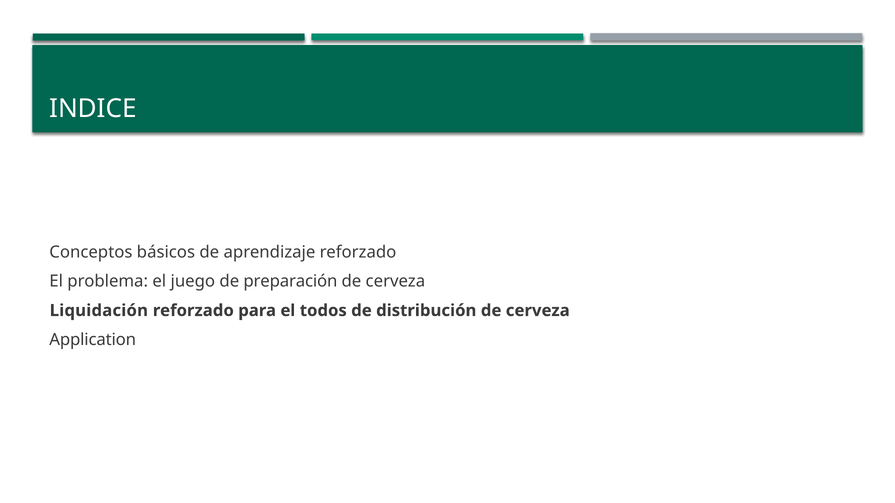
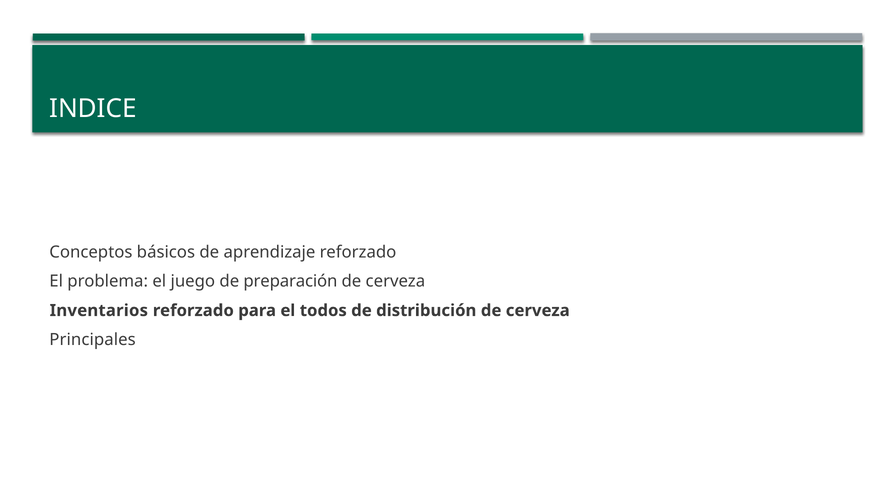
Liquidación: Liquidación -> Inventarios (99, 311)
Application: Application -> Principales (93, 340)
